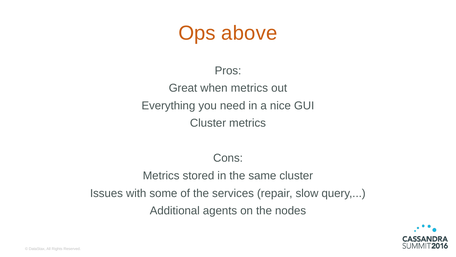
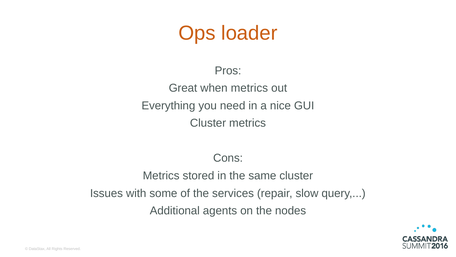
above: above -> loader (249, 33)
